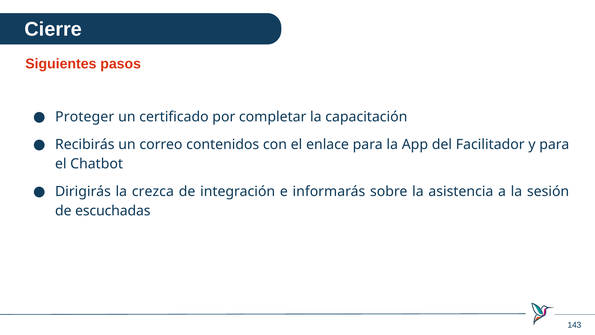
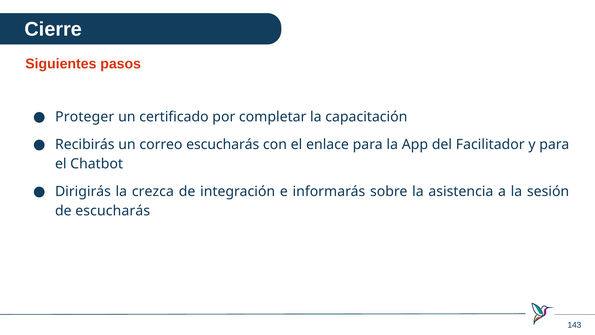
correo contenidos: contenidos -> escucharás (223, 144)
de escuchadas: escuchadas -> escucharás (113, 211)
